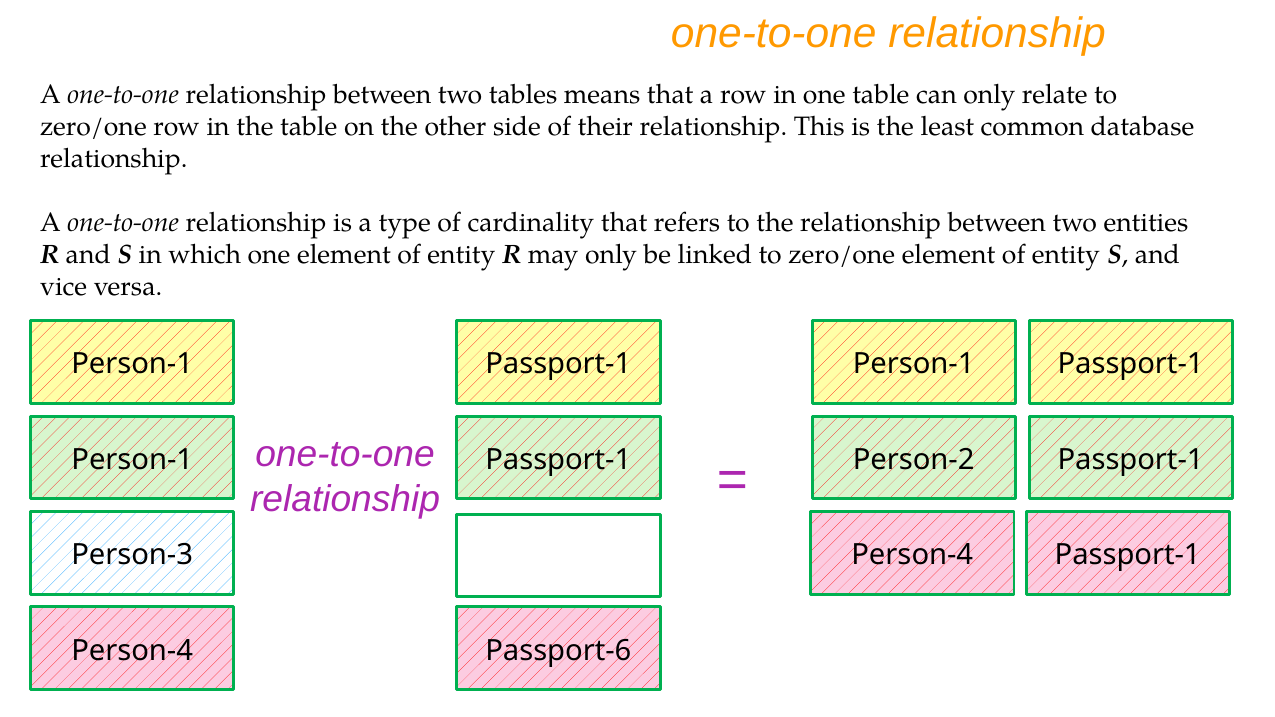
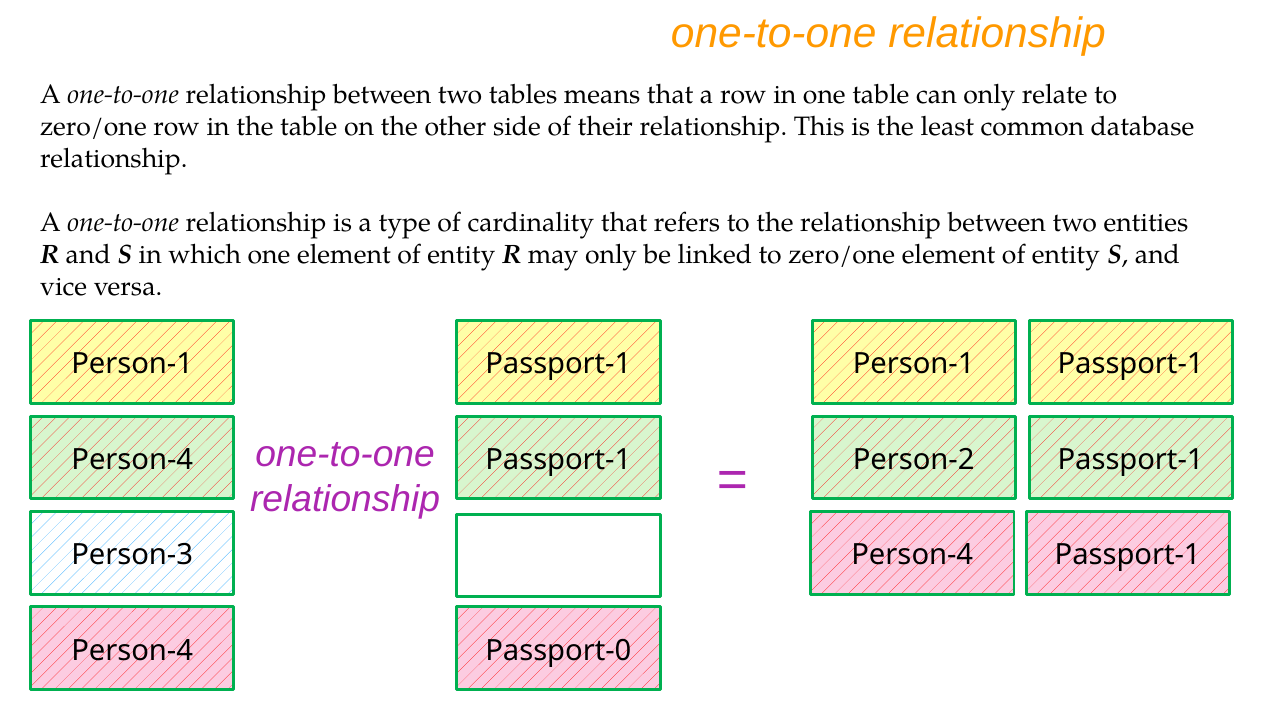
Person-1: Person-1 -> Person-4 (132, 460)
Passport-6: Passport-6 -> Passport-0 (558, 651)
